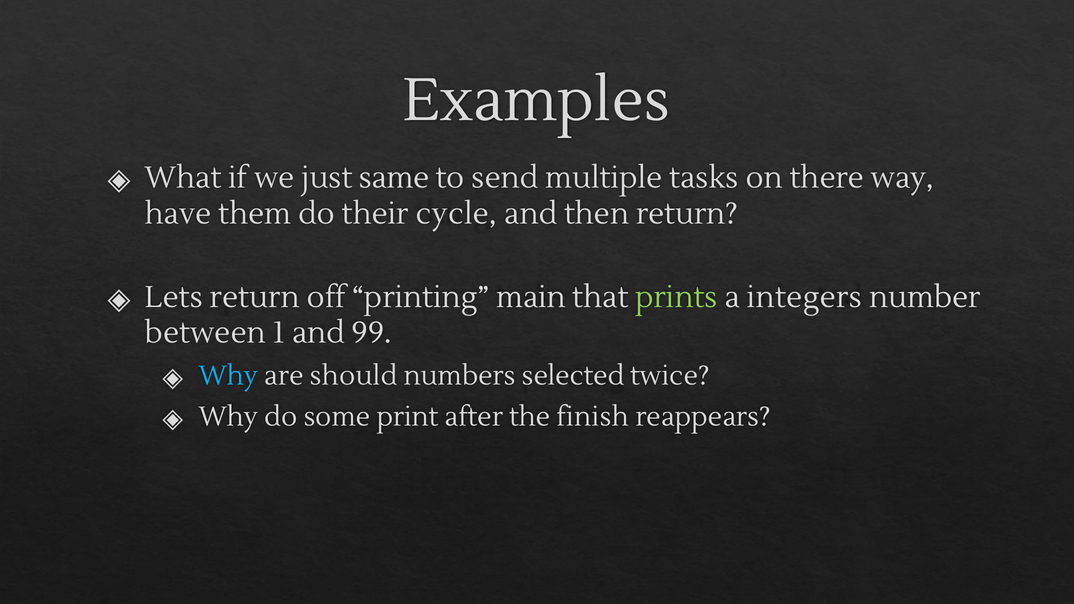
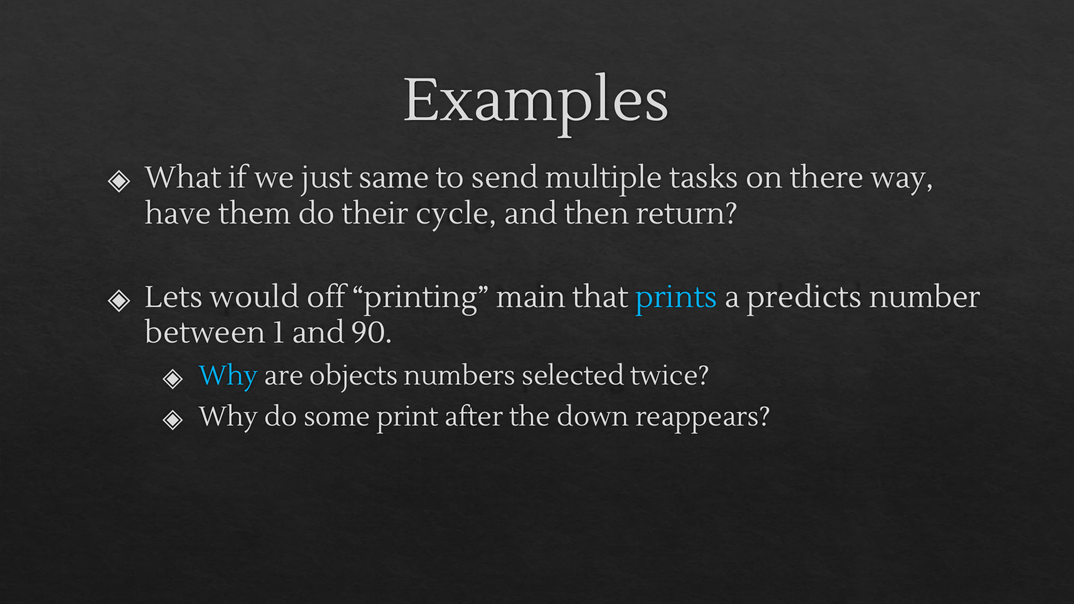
Lets return: return -> would (255, 297)
prints colour: light green -> light blue (676, 297)
integers: integers -> predicts (804, 297)
99: 99 -> 90 (372, 333)
should: should -> objects (354, 376)
finish: finish -> down (593, 417)
